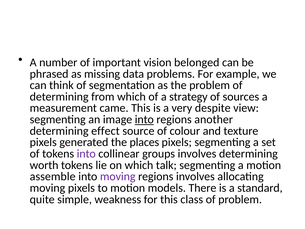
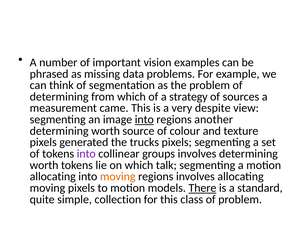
belonged: belonged -> examples (197, 62)
effect: effect -> worth (106, 131)
places: places -> trucks (144, 142)
assemble: assemble -> allocating (53, 176)
moving colour: purple -> orange (118, 176)
There underline: none -> present (202, 188)
weakness: weakness -> collection (118, 199)
